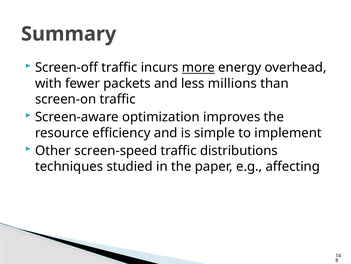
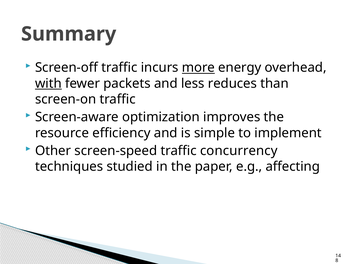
with underline: none -> present (48, 83)
millions: millions -> reduces (232, 83)
distributions: distributions -> concurrency (239, 150)
